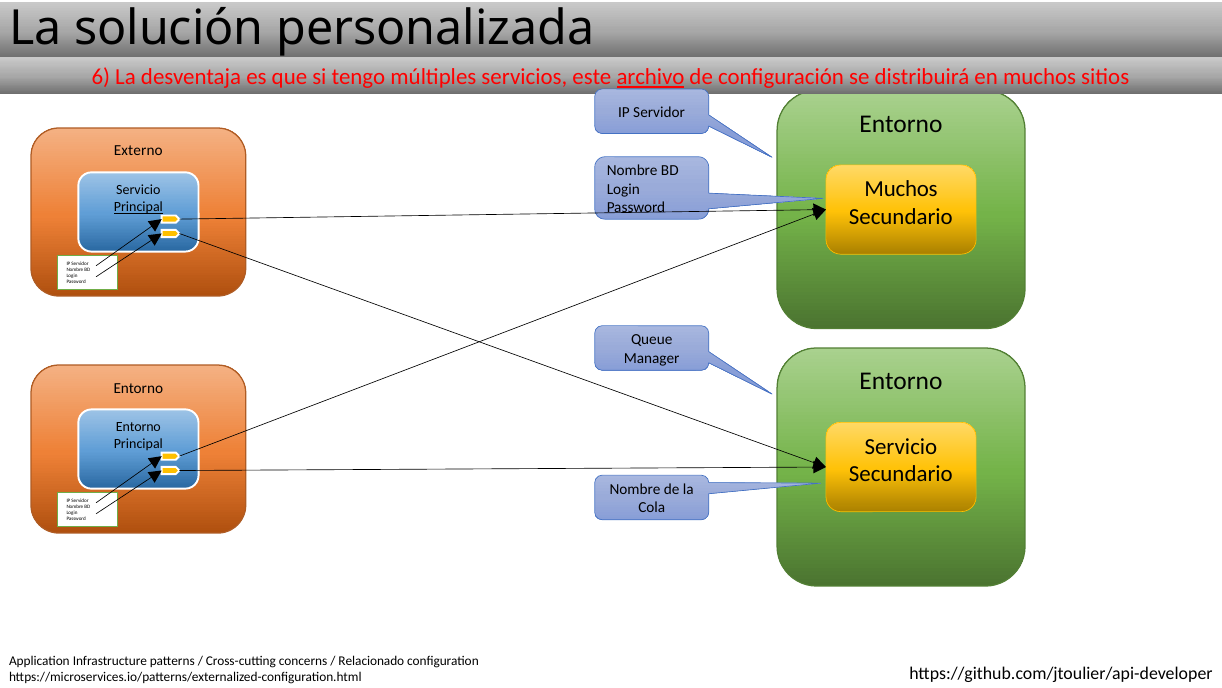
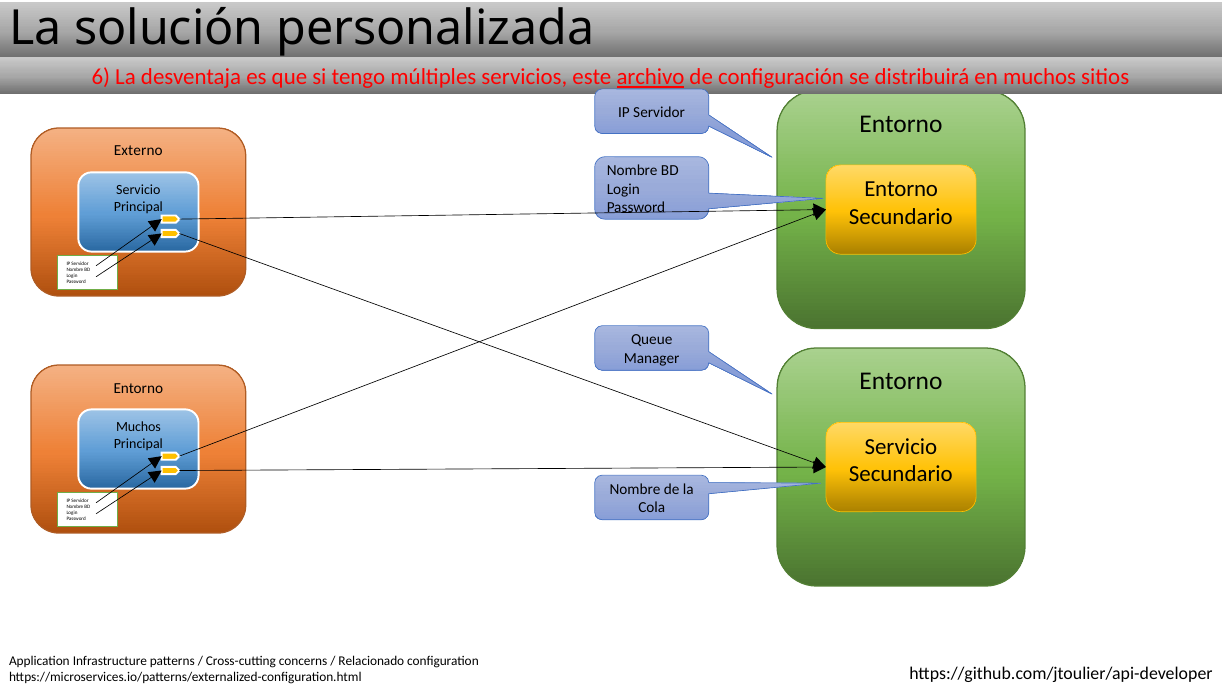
Muchos: Muchos -> Entorno (901, 189)
Principal underline: present -> none (138, 207)
Entorno: Entorno -> Muchos (138, 427)
